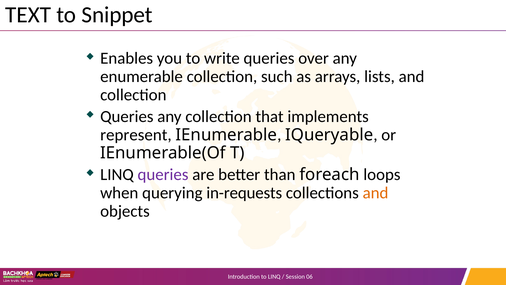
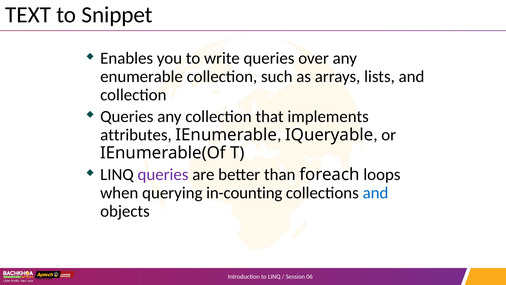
represent: represent -> attributes (136, 135)
in-requests: in-requests -> in-counting (244, 193)
and colour: orange -> blue (375, 193)
